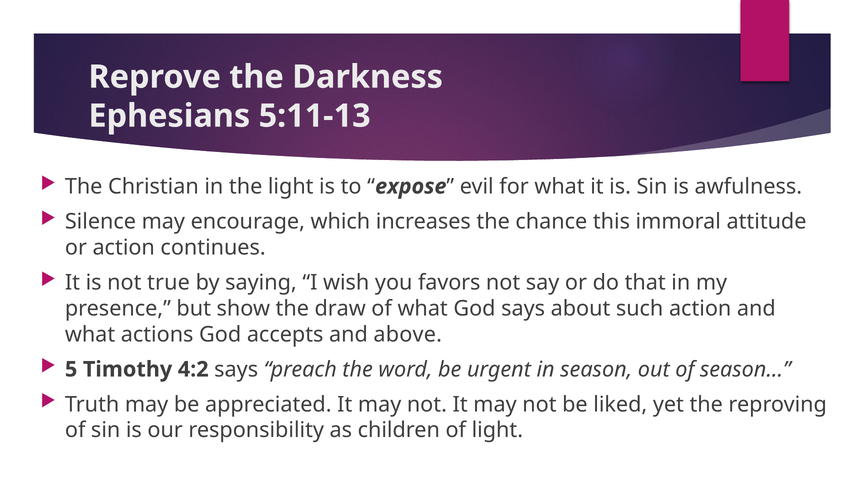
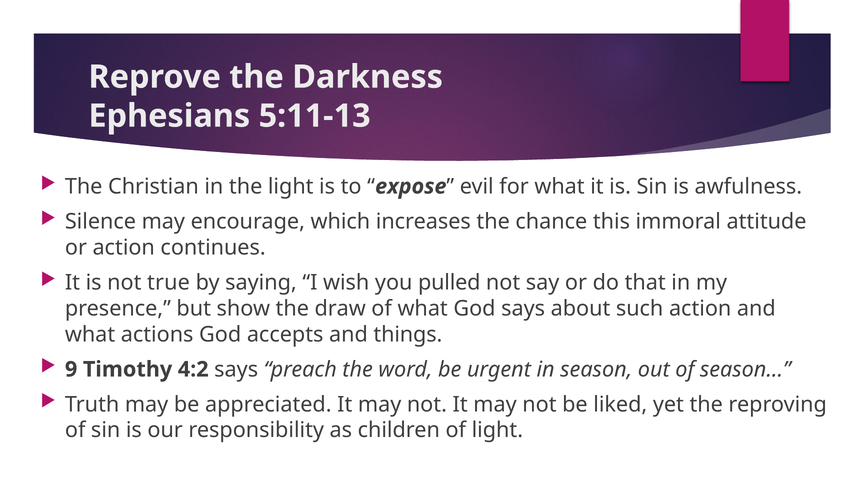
favors: favors -> pulled (449, 282)
above: above -> things (408, 334)
5: 5 -> 9 (71, 369)
